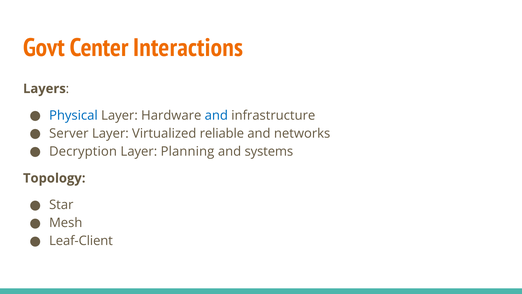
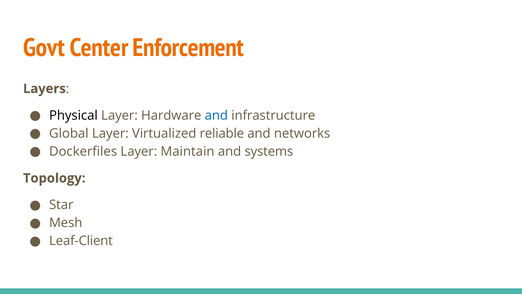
Interactions: Interactions -> Enforcement (188, 48)
Physical colour: blue -> black (73, 115)
Server: Server -> Global (69, 133)
Decryption: Decryption -> Dockerfiles (83, 151)
Planning: Planning -> Maintain (188, 151)
